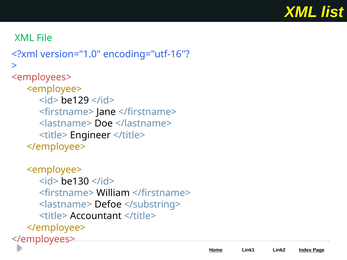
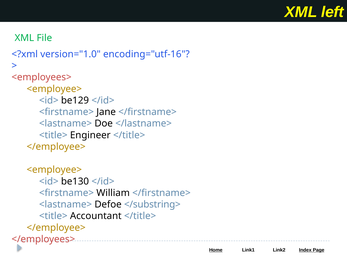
list: list -> left (332, 12)
